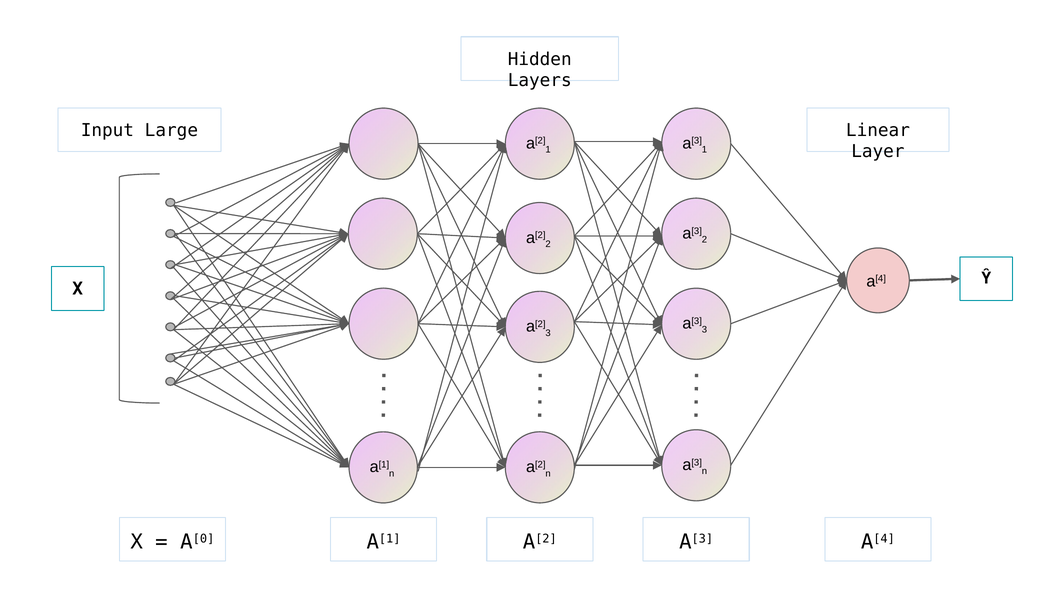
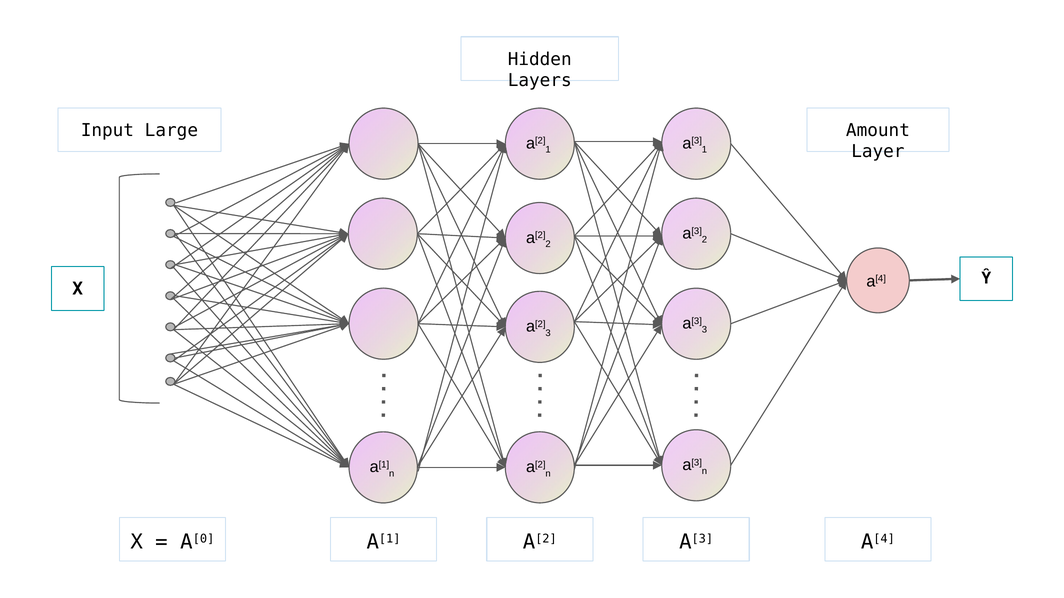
Linear: Linear -> Amount (878, 130)
